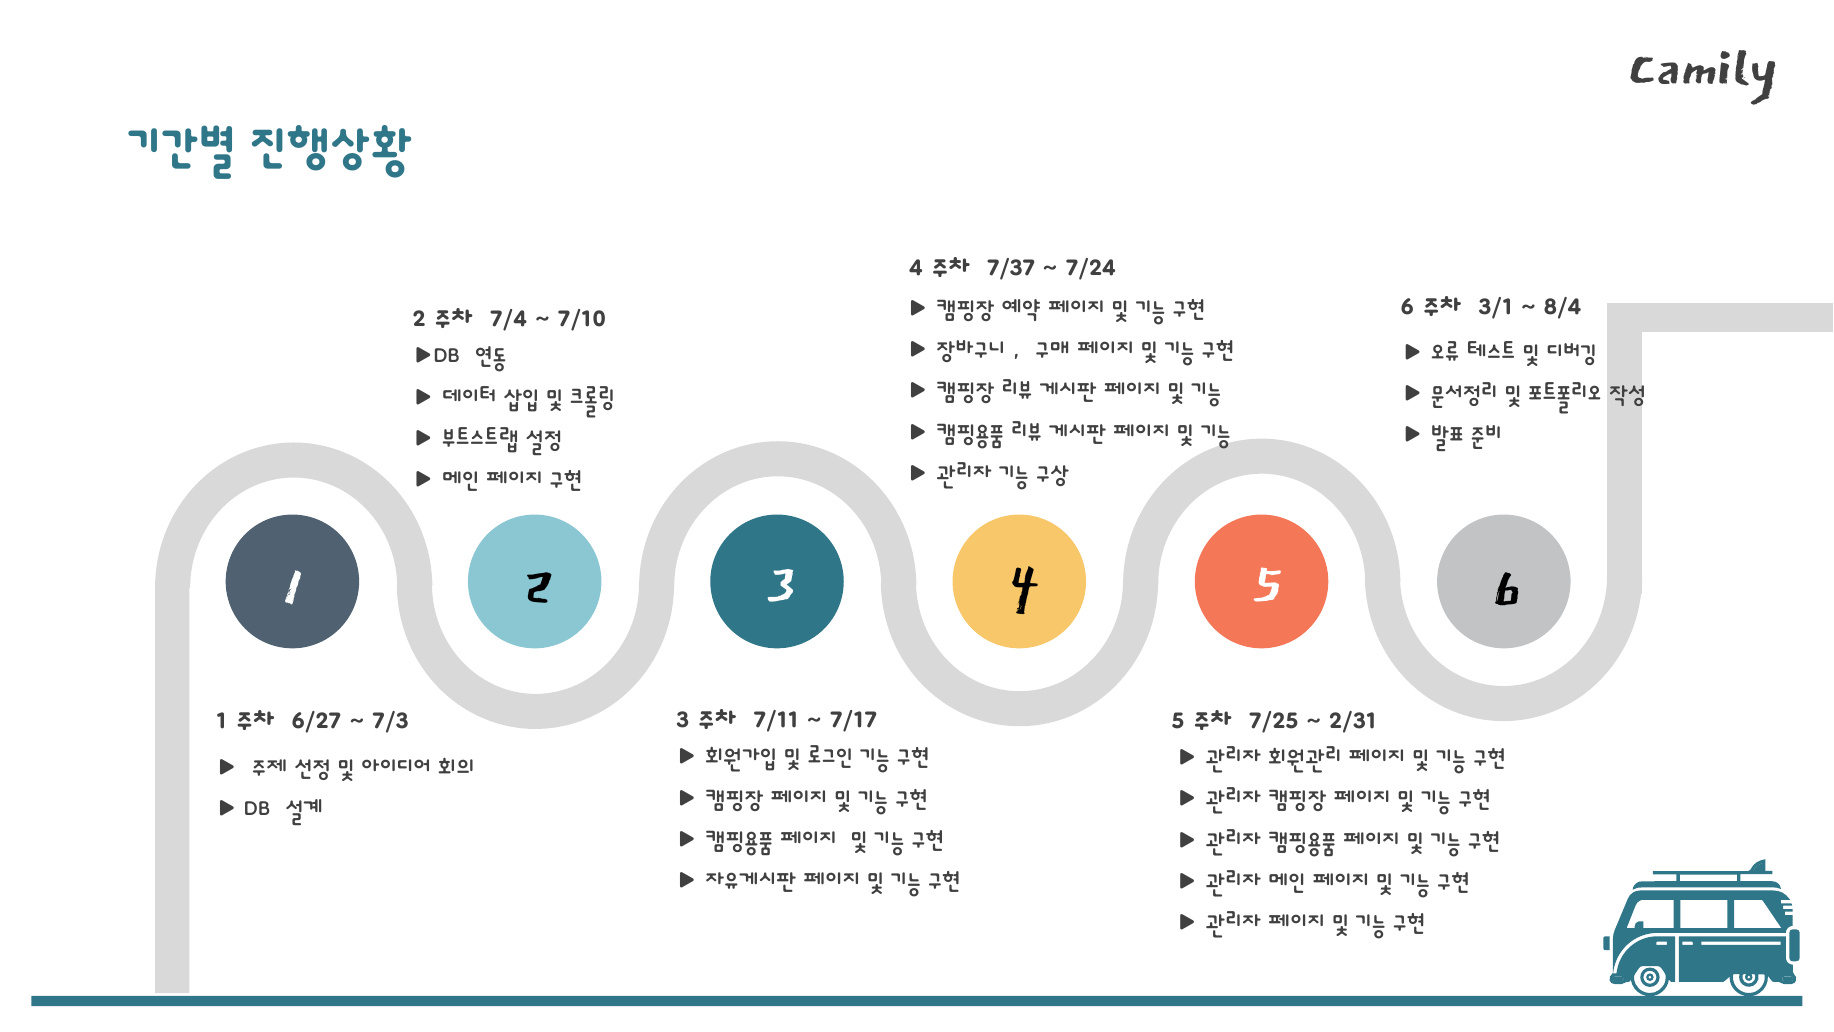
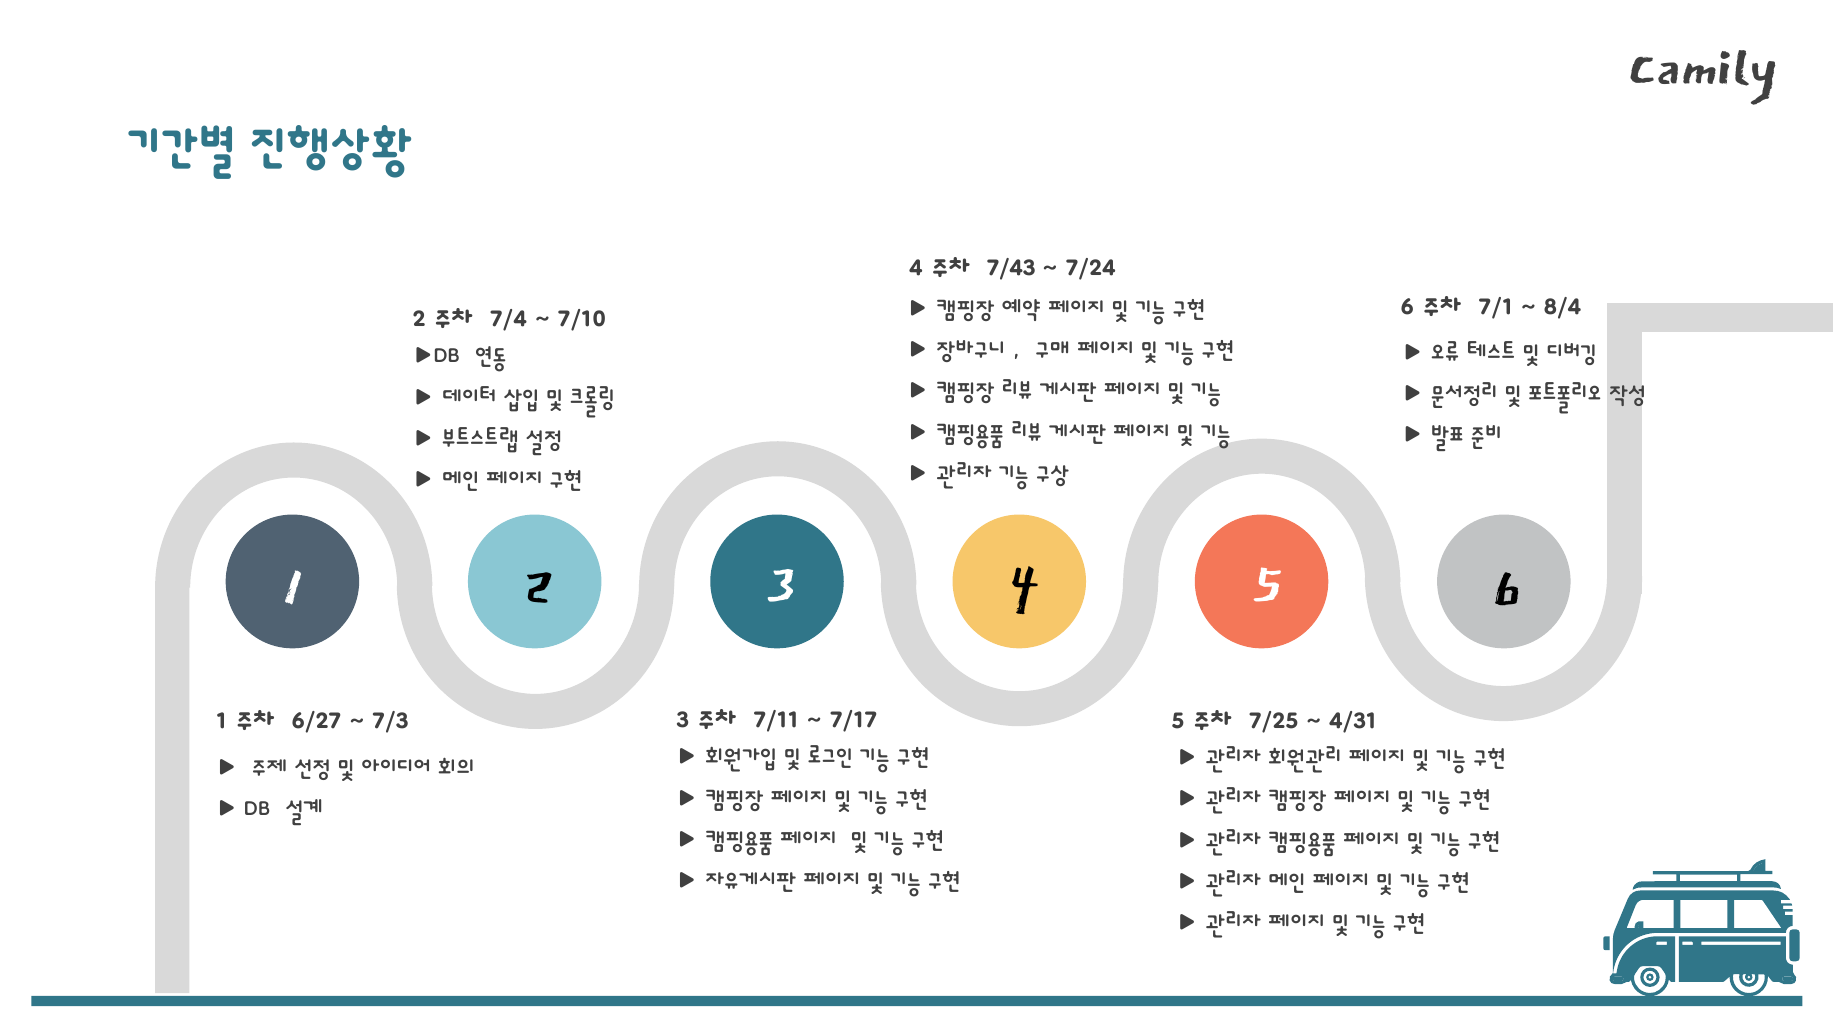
7/37: 7/37 -> 7/43 (1011, 263)
3/1: 3/1 -> 7/1 (1496, 302)
2/31: 2/31 -> 4/31 (1353, 715)
